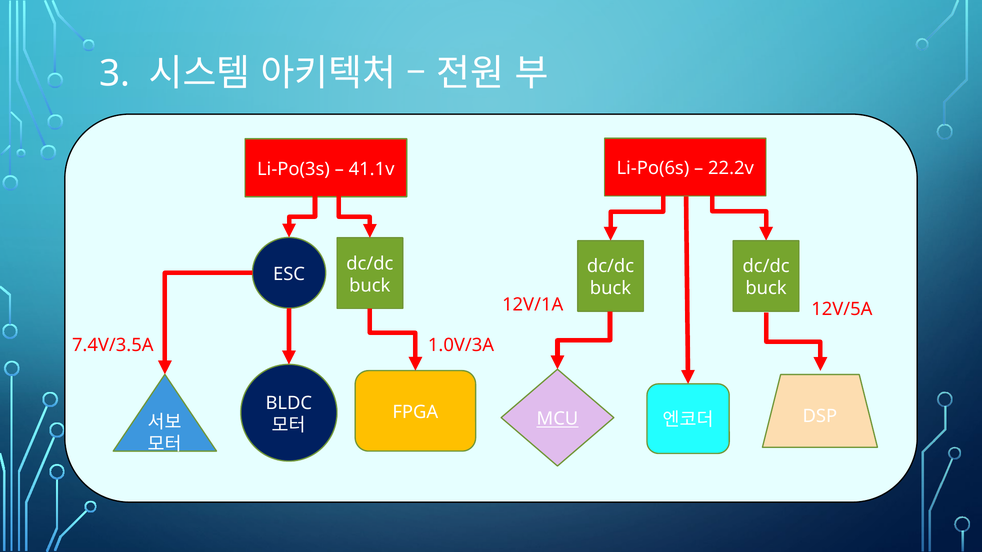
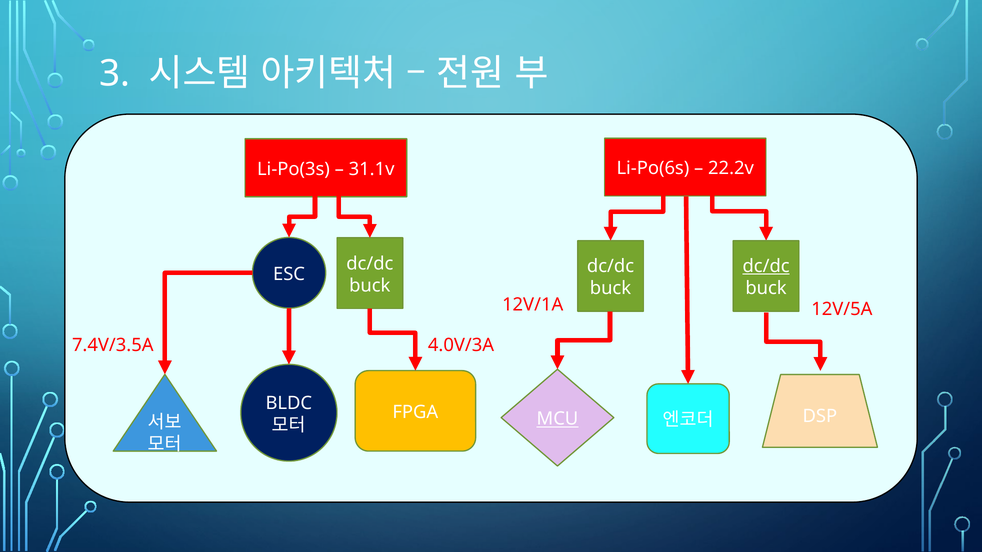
41.1v: 41.1v -> 31.1v (372, 169)
dc/dc underline: none -> present (766, 266)
1.0V/3A: 1.0V/3A -> 4.0V/3A (461, 346)
